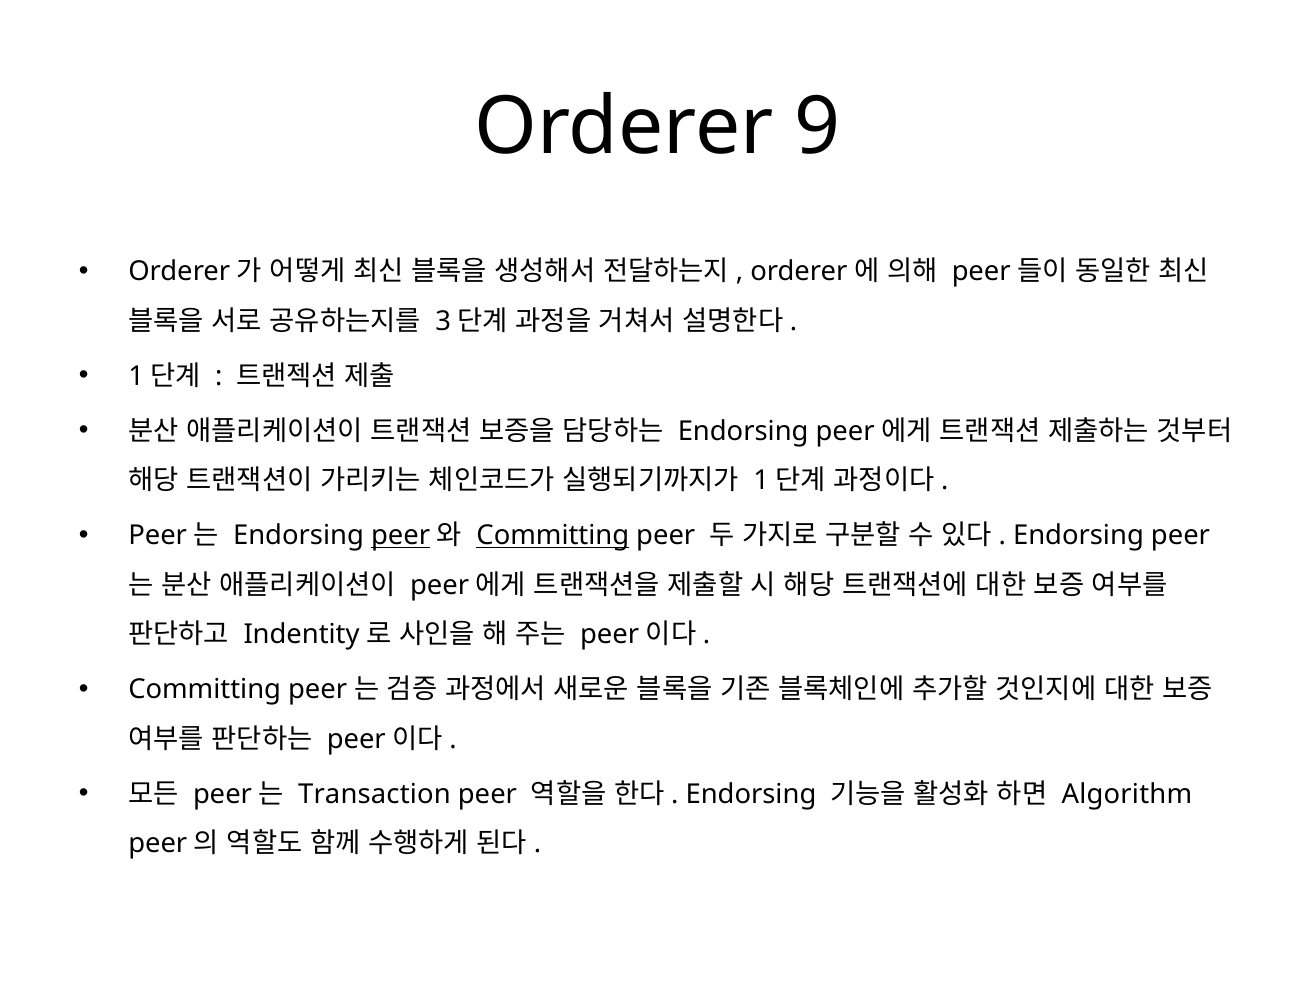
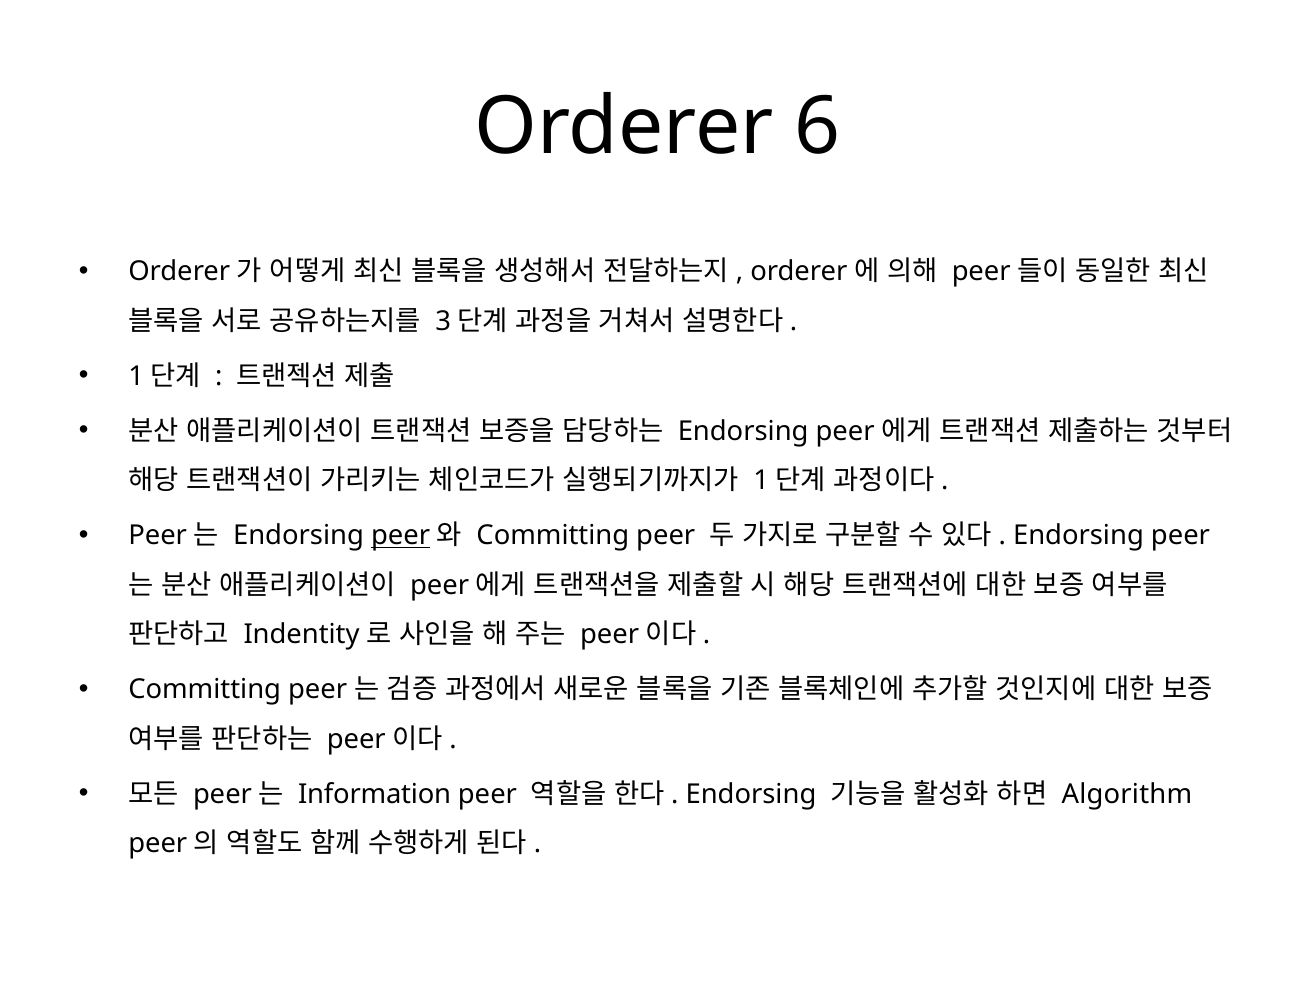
9: 9 -> 6 (818, 127)
Committing underline: present -> none (553, 536)
Transaction: Transaction -> Information (375, 794)
